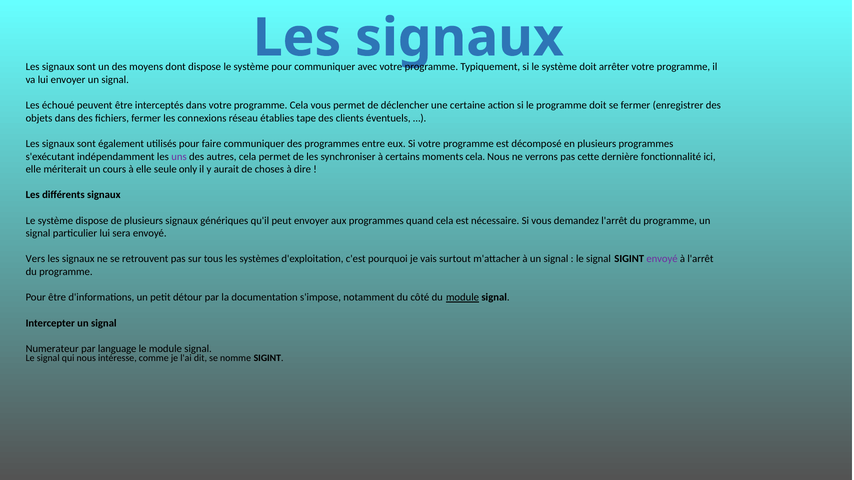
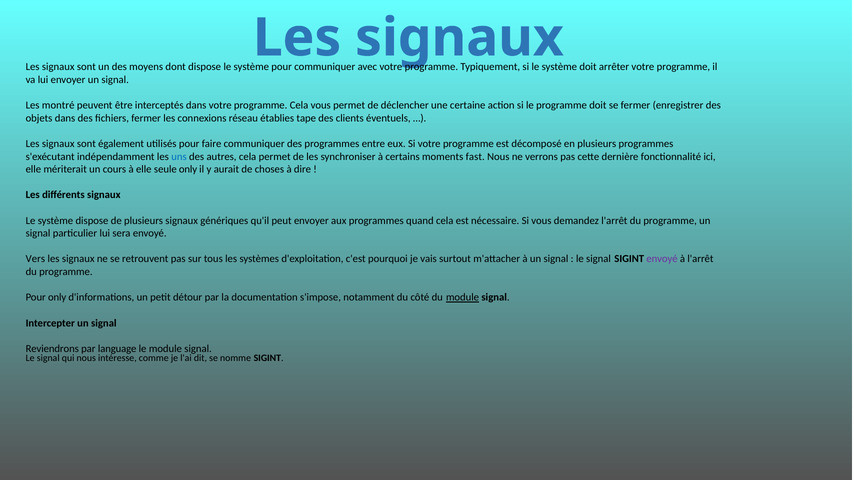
échoué: échoué -> montré (58, 105)
uns colour: purple -> blue (179, 157)
moments cela: cela -> fast (475, 157)
Pour être: être -> only (57, 298)
Numerateur: Numerateur -> Reviendrons (52, 349)
